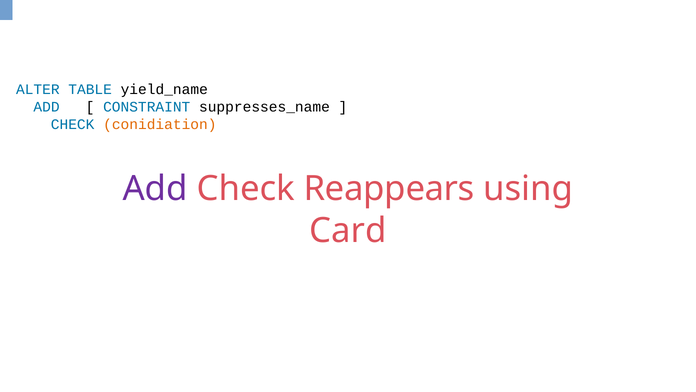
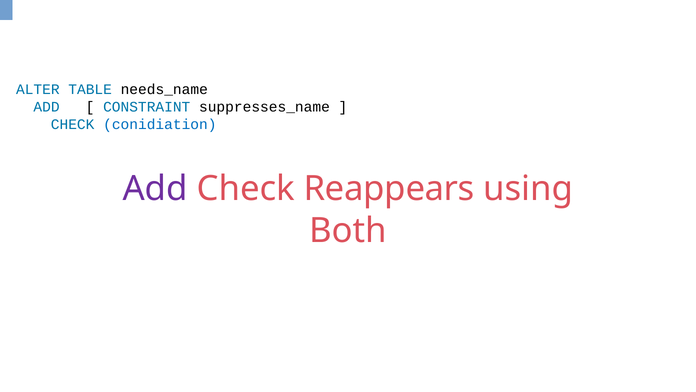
yield_name: yield_name -> needs_name (164, 90)
conidiation colour: orange -> blue (160, 124)
Card: Card -> Both (348, 230)
